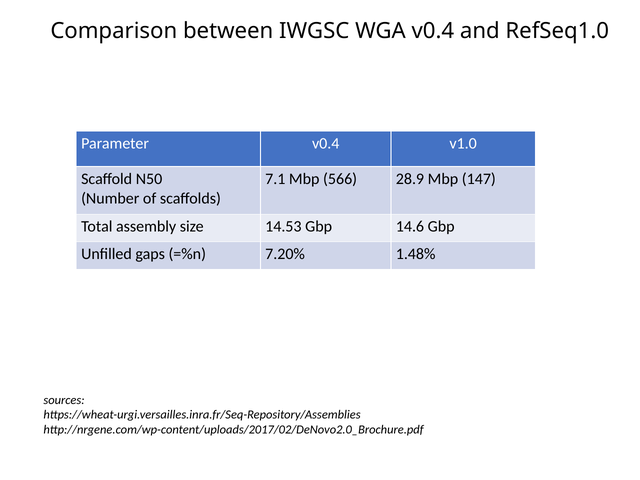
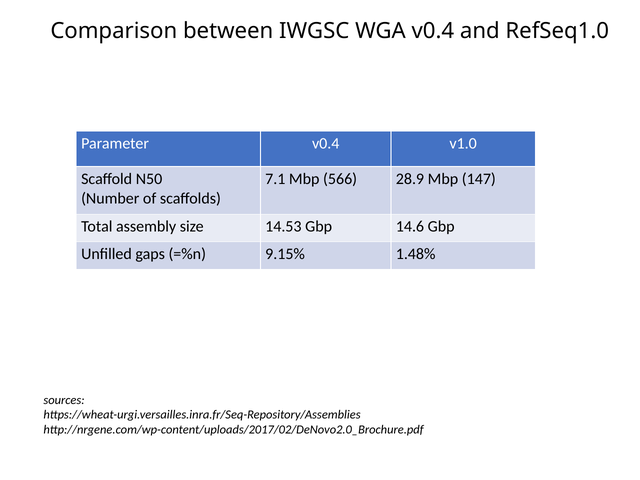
7.20%: 7.20% -> 9.15% (285, 254)
